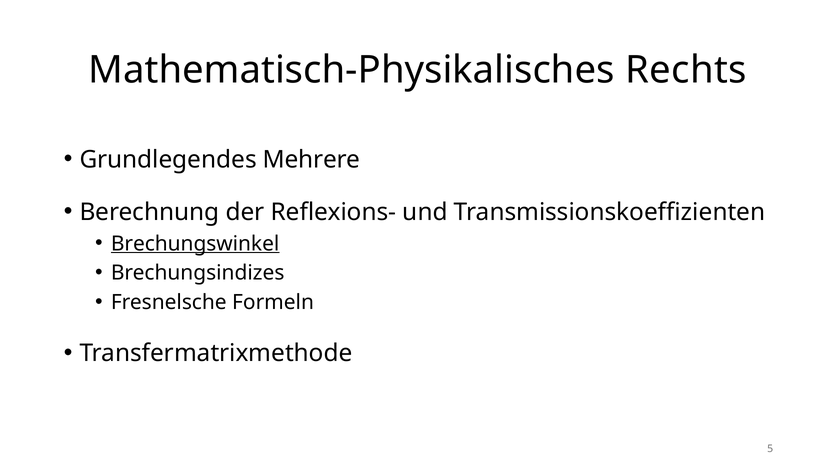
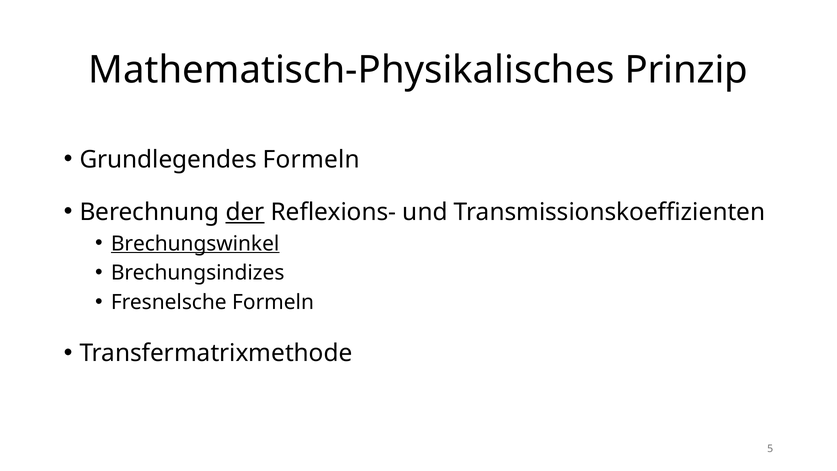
Rechts: Rechts -> Prinzip (686, 70)
Grundlegendes Mehrere: Mehrere -> Formeln (311, 159)
der underline: none -> present (245, 212)
